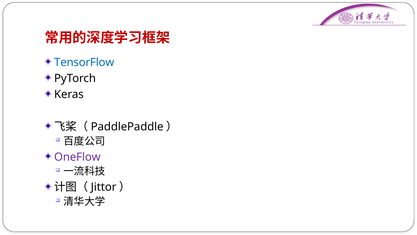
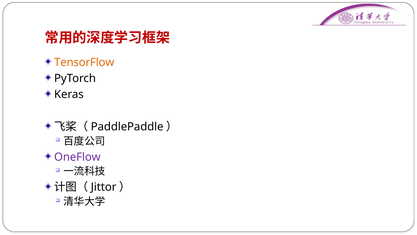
TensorFlow colour: blue -> orange (84, 62)
